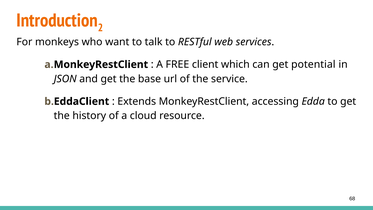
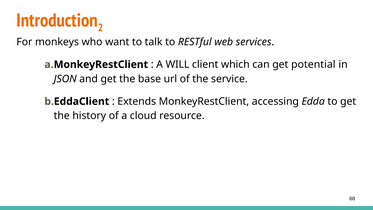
FREE: FREE -> WILL (177, 64)
